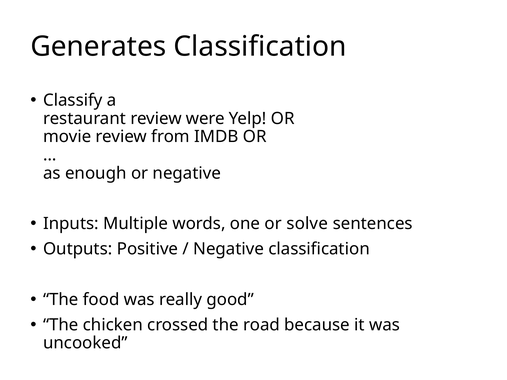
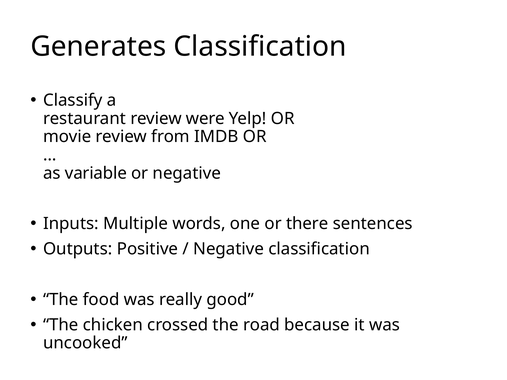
enough: enough -> variable (96, 173)
solve: solve -> there (307, 224)
